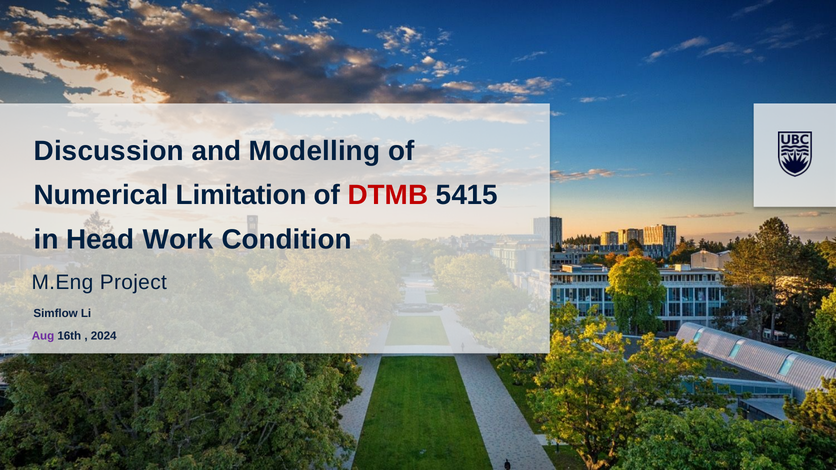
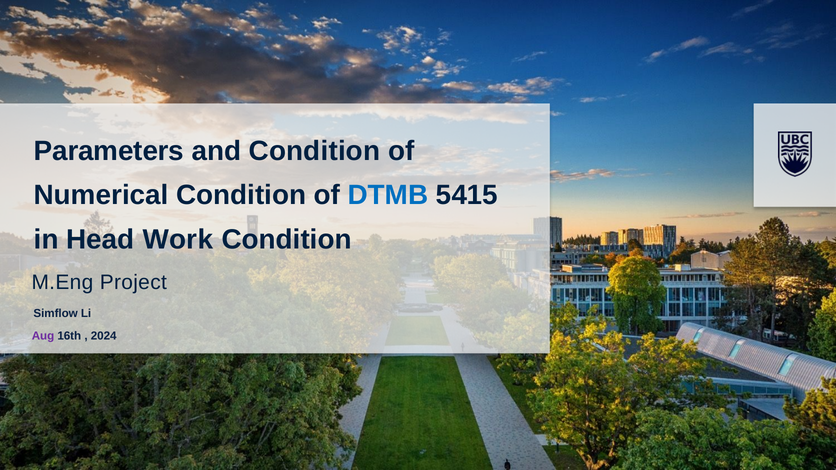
Discussion: Discussion -> Parameters (109, 151)
and Modelling: Modelling -> Condition (314, 151)
Numerical Limitation: Limitation -> Condition (241, 195)
DTMB colour: red -> blue (388, 195)
